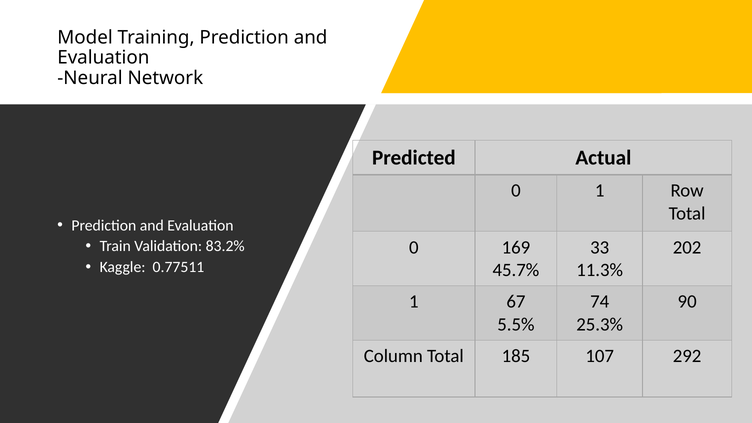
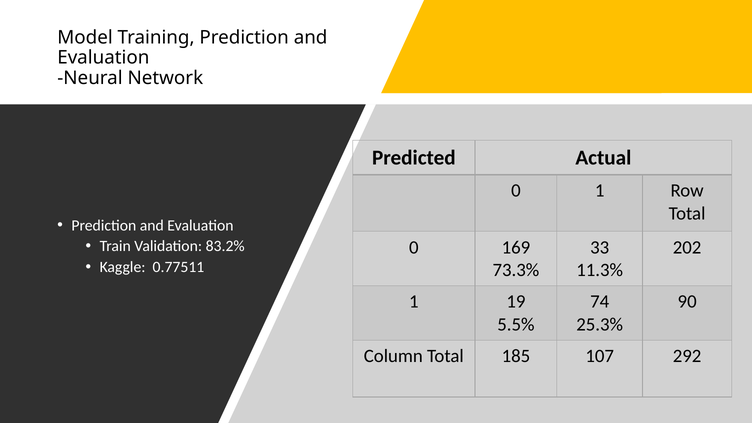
45.7%: 45.7% -> 73.3% (516, 270)
67: 67 -> 19 (516, 302)
